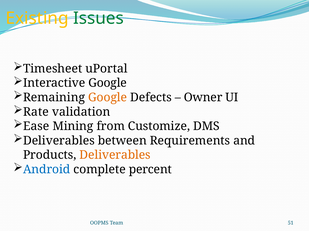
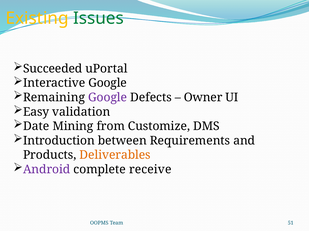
Timesheet: Timesheet -> Succeeded (53, 69)
Google colour: orange -> purple (108, 98)
Rate: Rate -> Easy (36, 112)
Ease: Ease -> Date (36, 127)
Deliverables: Deliverables -> Introduction (59, 141)
Android colour: blue -> purple (47, 170)
percent: percent -> receive (150, 170)
